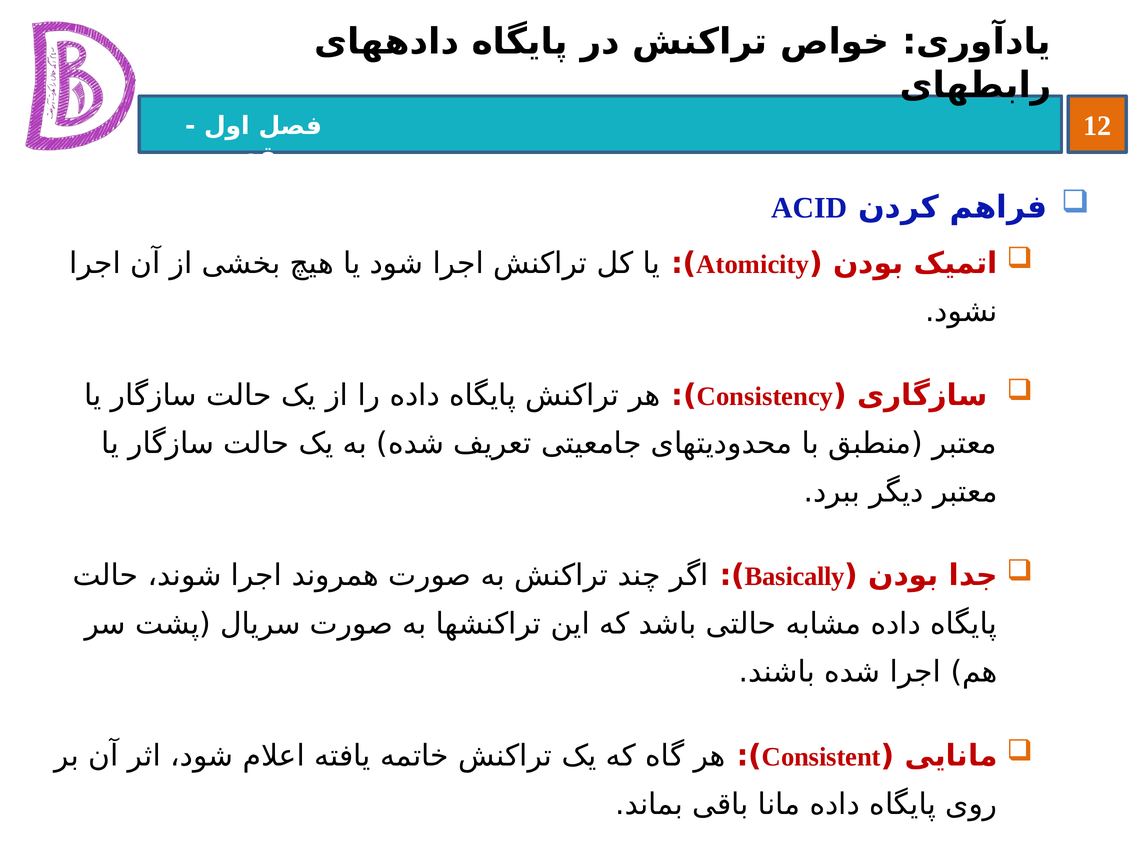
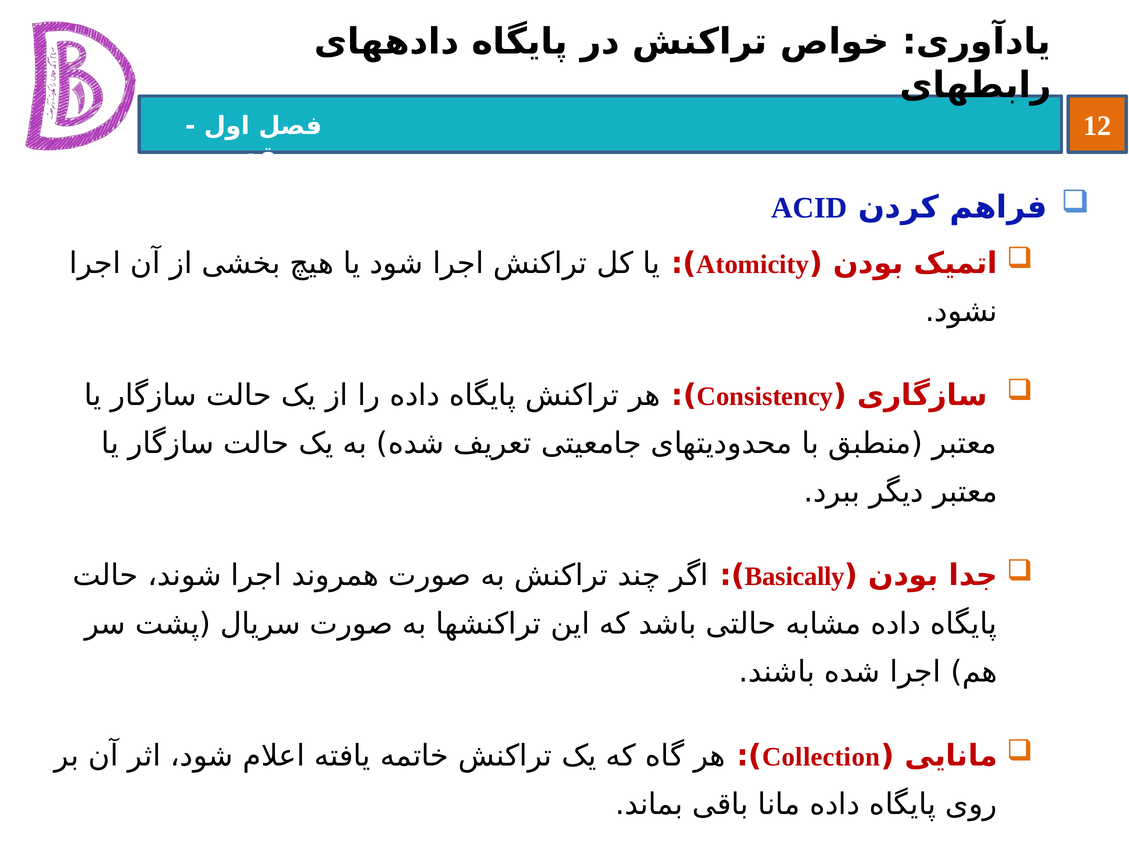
Consistent: Consistent -> Collection (821, 757)
